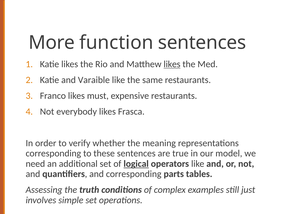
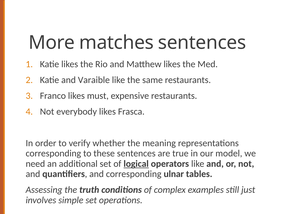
function: function -> matches (116, 43)
likes underline: present -> none (172, 64)
parts: parts -> ulnar (174, 174)
